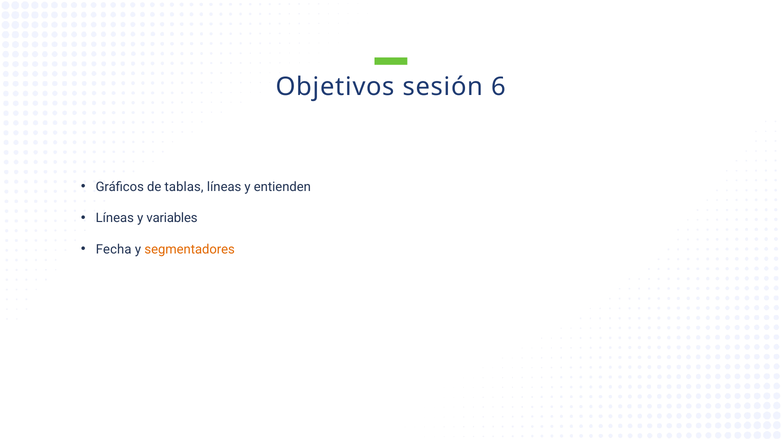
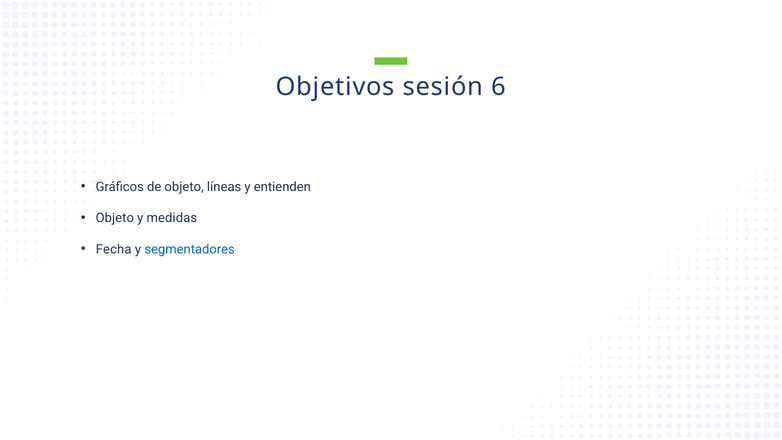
de tablas: tablas -> objeto (184, 187)
Líneas: Líneas -> Objeto (115, 218)
variables: variables -> medidas (172, 218)
segmentadores colour: orange -> blue (190, 249)
